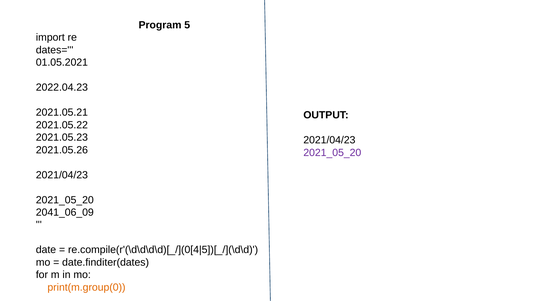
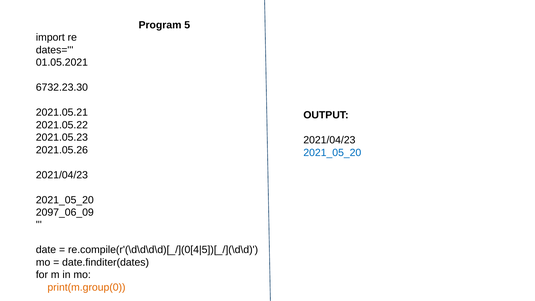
2022.04.23: 2022.04.23 -> 6732.23.30 (62, 87)
2021_05_20 colour: purple -> blue (332, 153)
2041_06_09: 2041_06_09 -> 2097_06_09 (65, 212)
